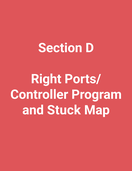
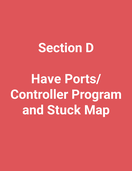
Right: Right -> Have (46, 79)
